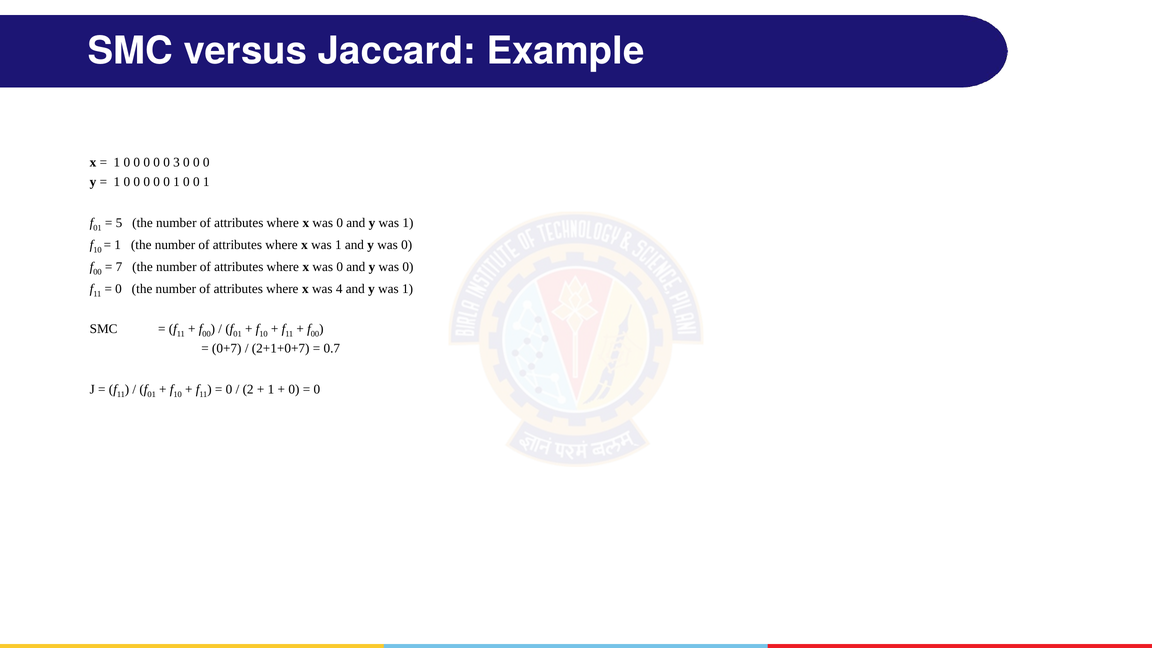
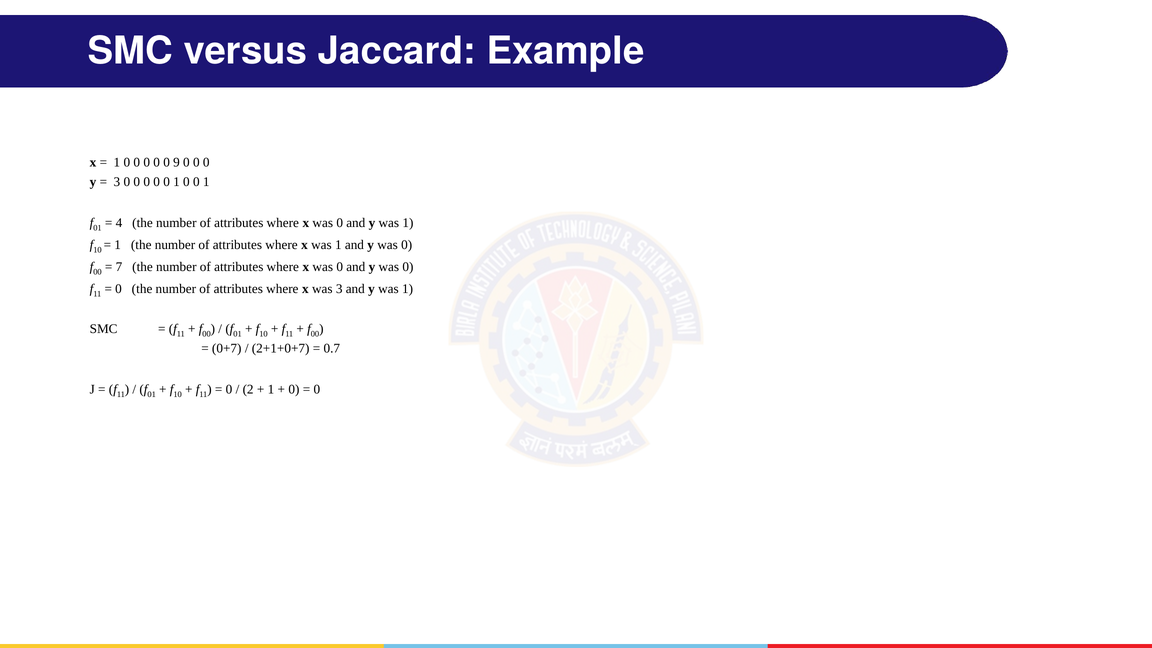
3: 3 -> 9 (176, 163)
1: 1 -> 3 (117, 182)
5: 5 -> 4 (119, 223)
was 4: 4 -> 3 (339, 289)
